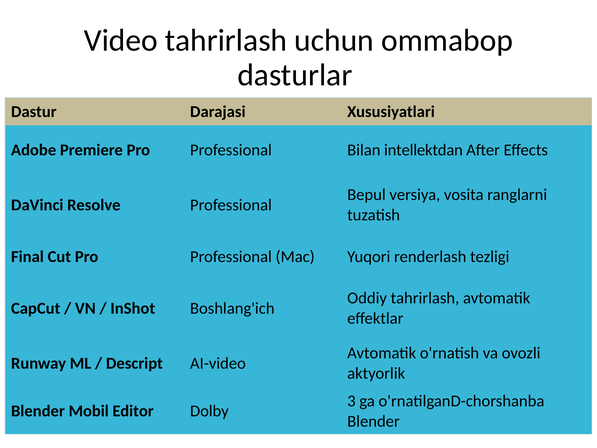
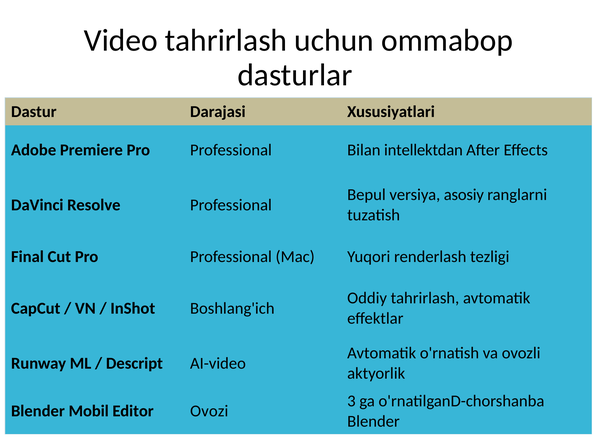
vosita: vosita -> asosiy (464, 195)
Dolby: Dolby -> Ovozi (209, 411)
